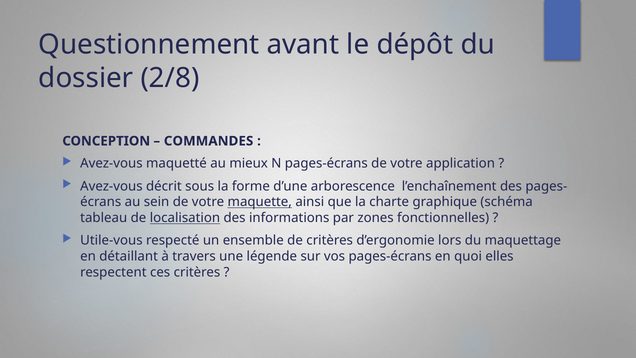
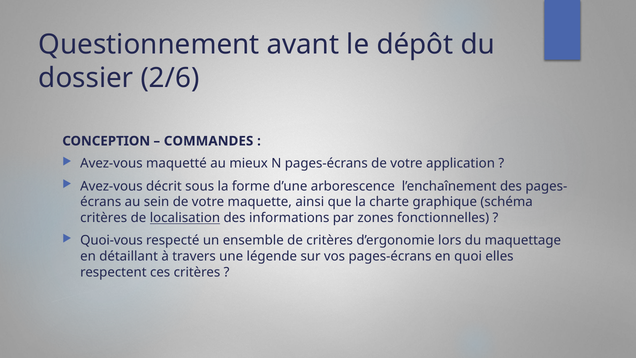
2/8: 2/8 -> 2/6 (170, 78)
maquette underline: present -> none (260, 202)
tableau: tableau -> critères (104, 218)
Utile-vous: Utile-vous -> Quoi-vous (111, 240)
